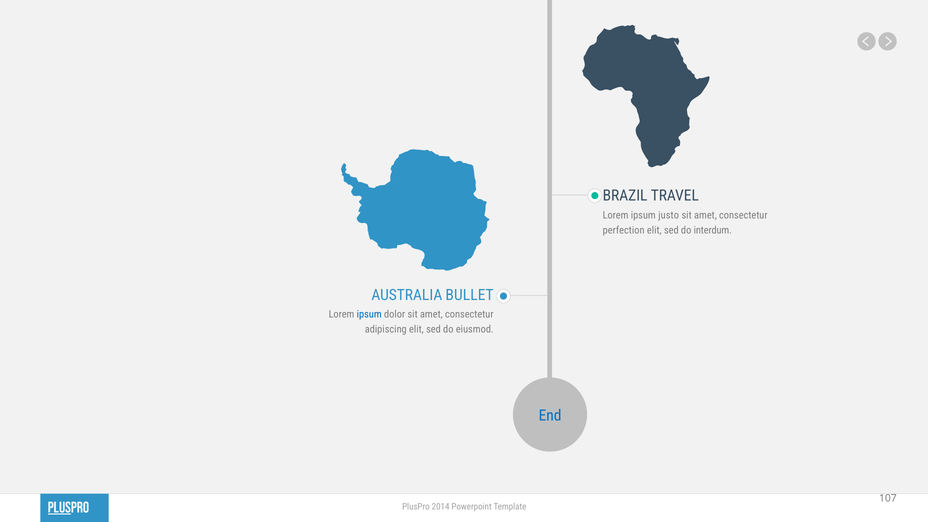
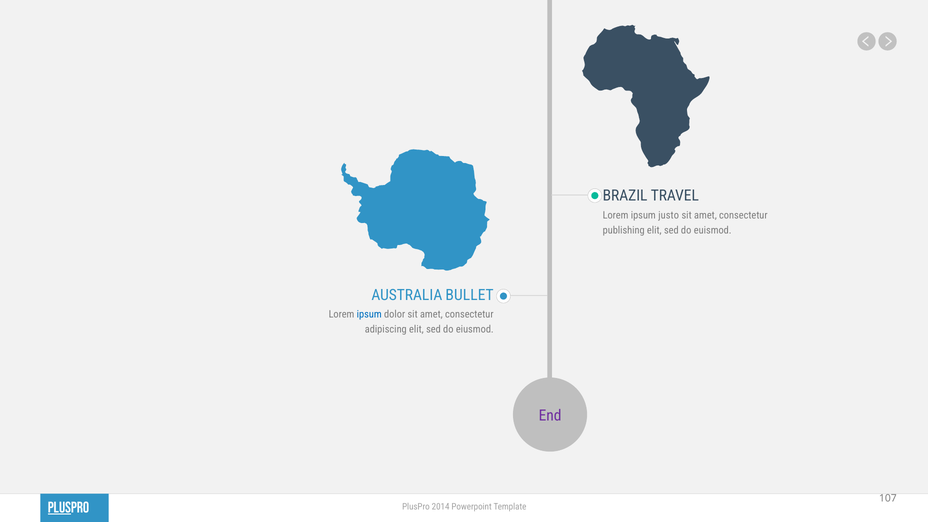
perfection: perfection -> publishing (624, 230)
interdum: interdum -> euismod (713, 230)
End colour: blue -> purple (550, 416)
